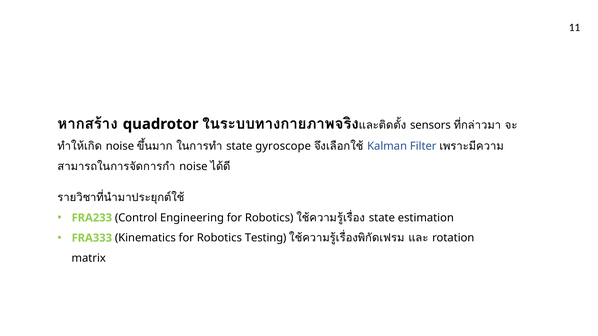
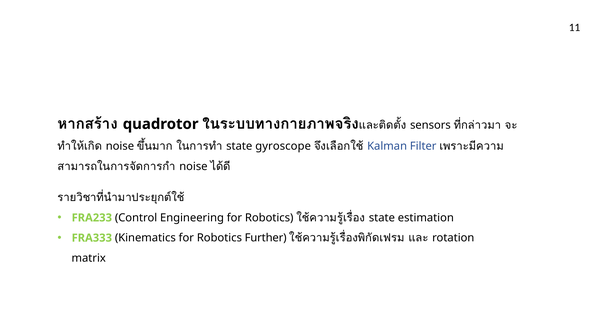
Testing: Testing -> Further (266, 238)
